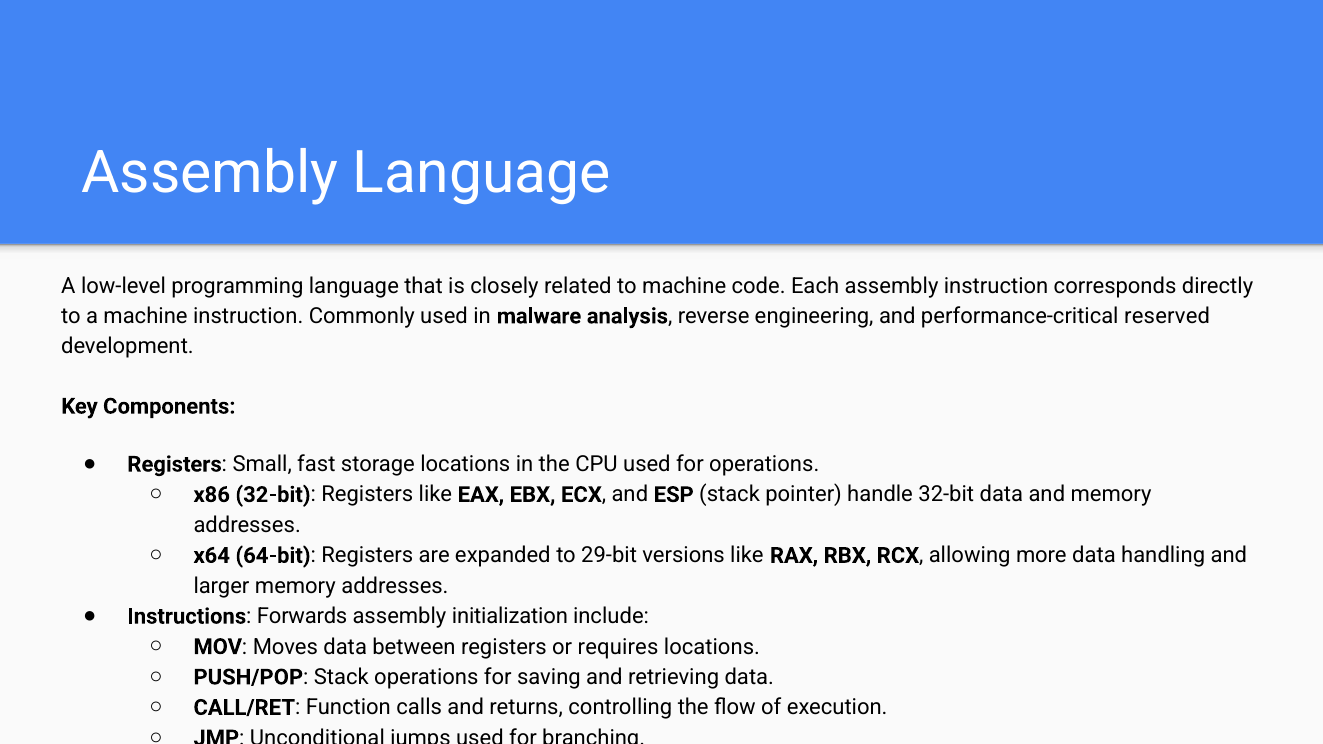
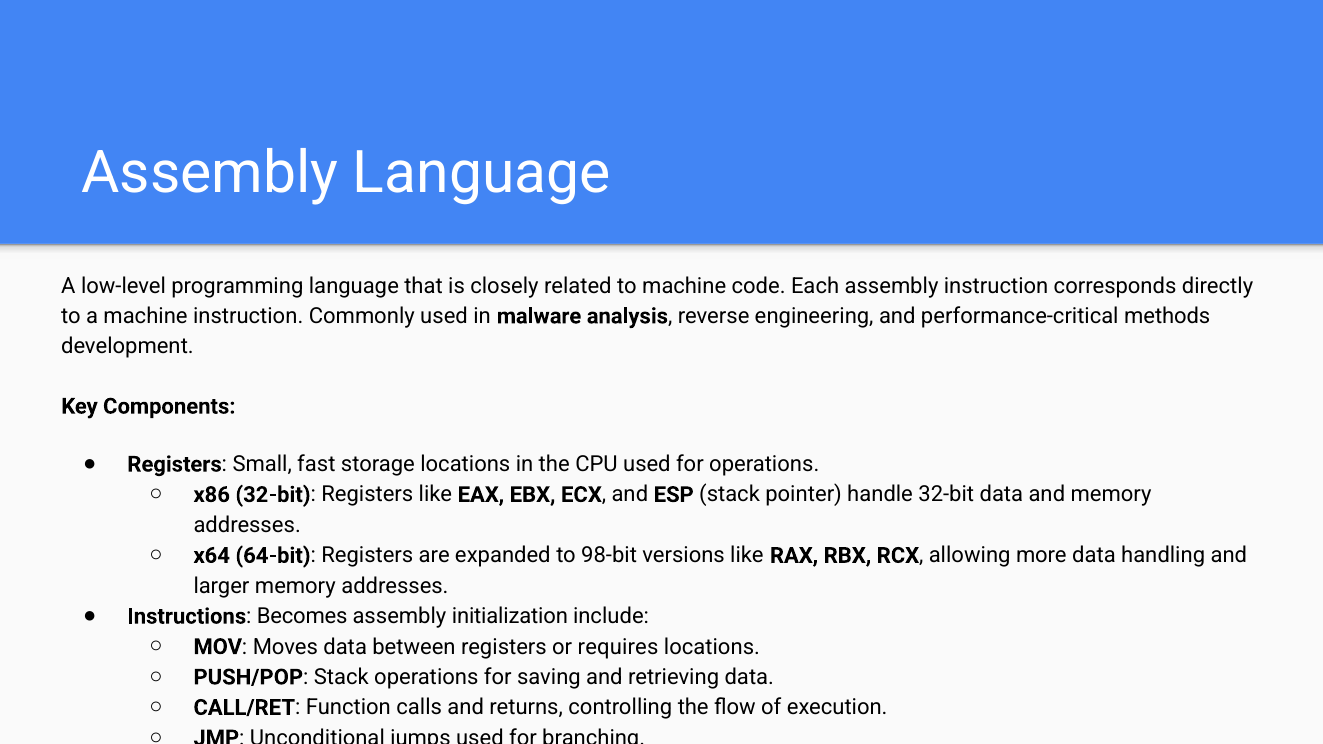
reserved: reserved -> methods (1167, 316)
29-bit: 29-bit -> 98-bit (609, 556)
Forwards: Forwards -> Becomes (302, 617)
